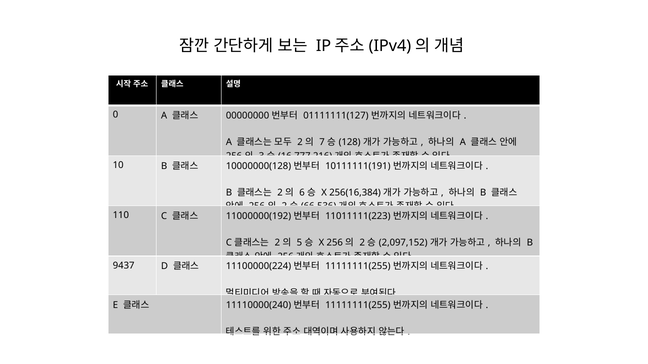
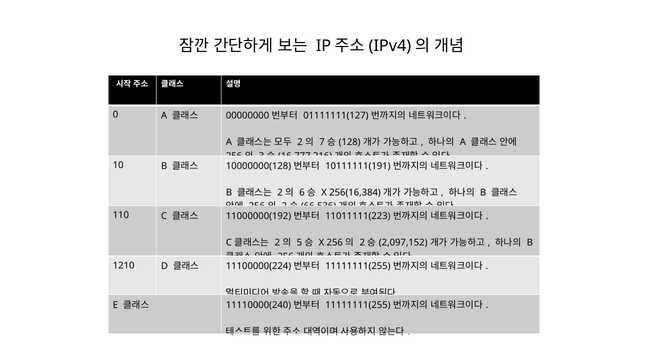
9437: 9437 -> 1210 (124, 266)
